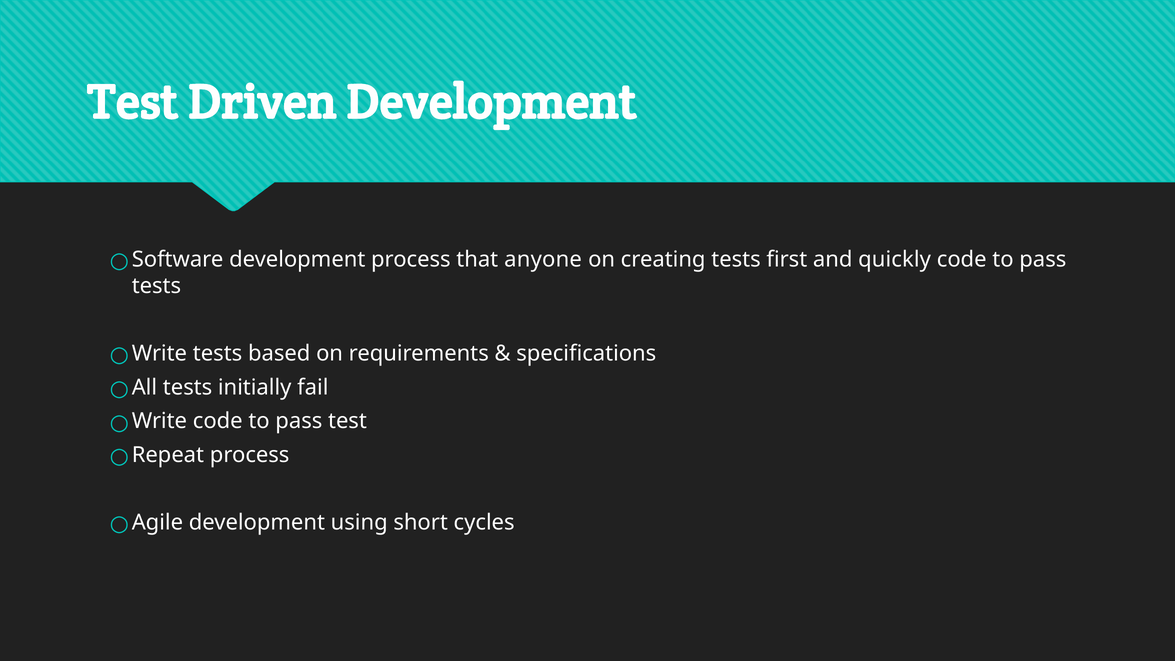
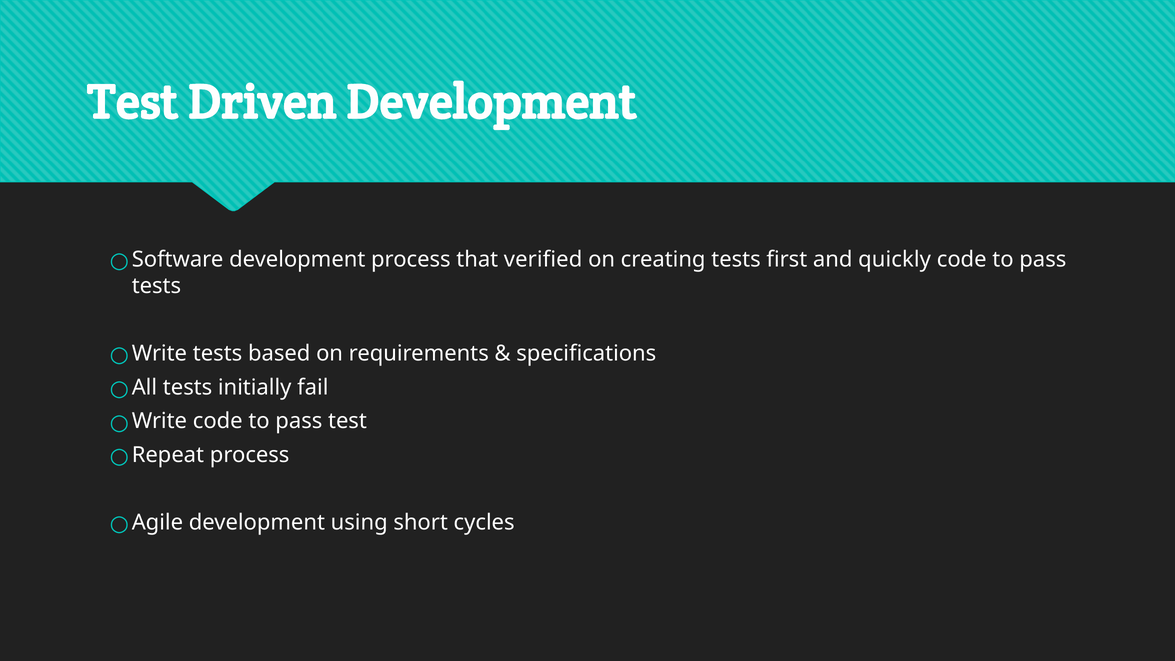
anyone: anyone -> verified (543, 259)
